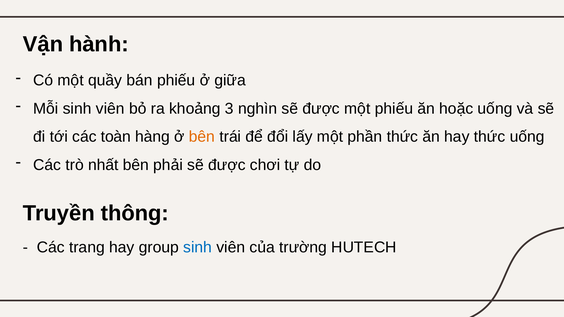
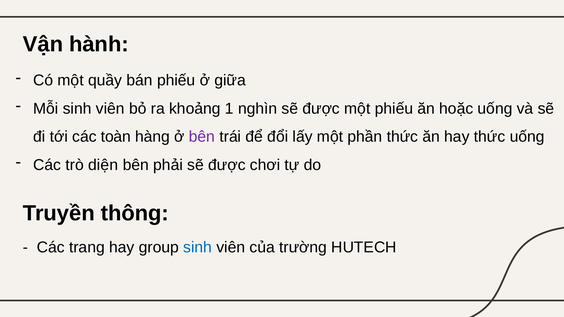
3: 3 -> 1 (229, 109)
bên colour: orange -> purple (202, 137)
nhất: nhất -> diện (103, 165)
